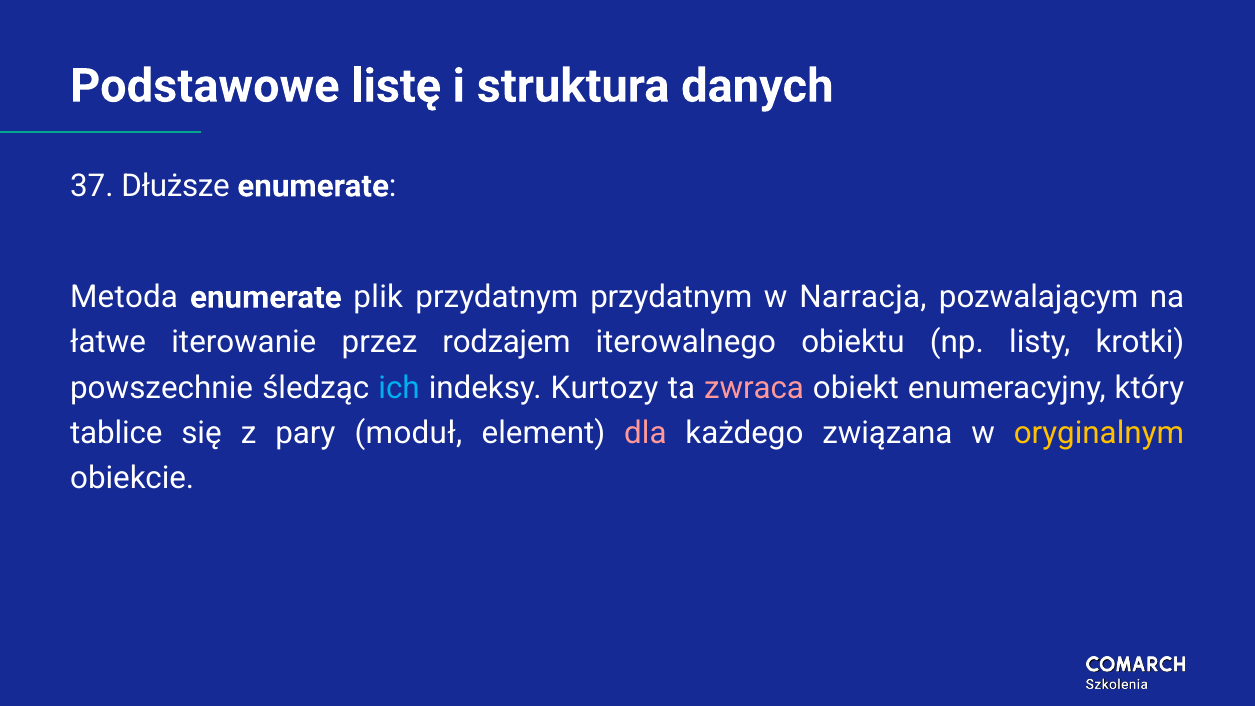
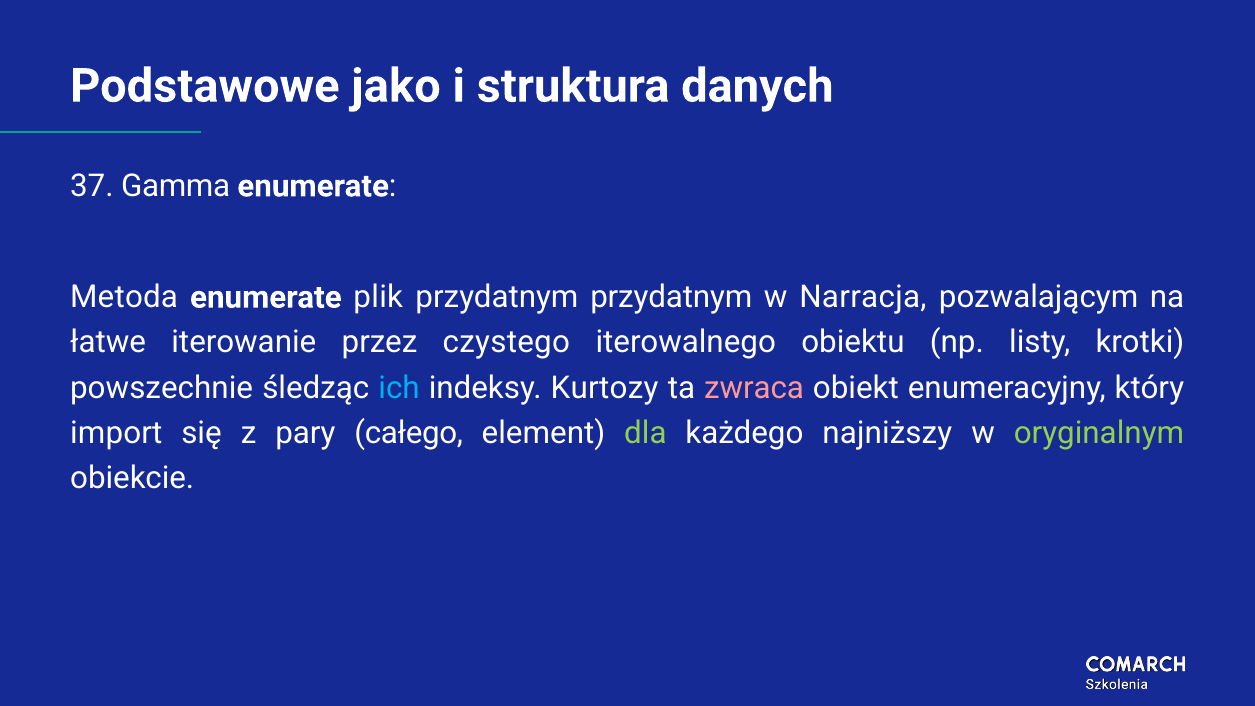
listę: listę -> jako (396, 86)
Dłuższe: Dłuższe -> Gamma (176, 186)
rodzajem: rodzajem -> czystego (506, 342)
tablice: tablice -> import (116, 433)
moduł: moduł -> całego (409, 433)
dla colour: pink -> light green (645, 433)
związana: związana -> najniższy (887, 433)
oryginalnym colour: yellow -> light green (1099, 433)
